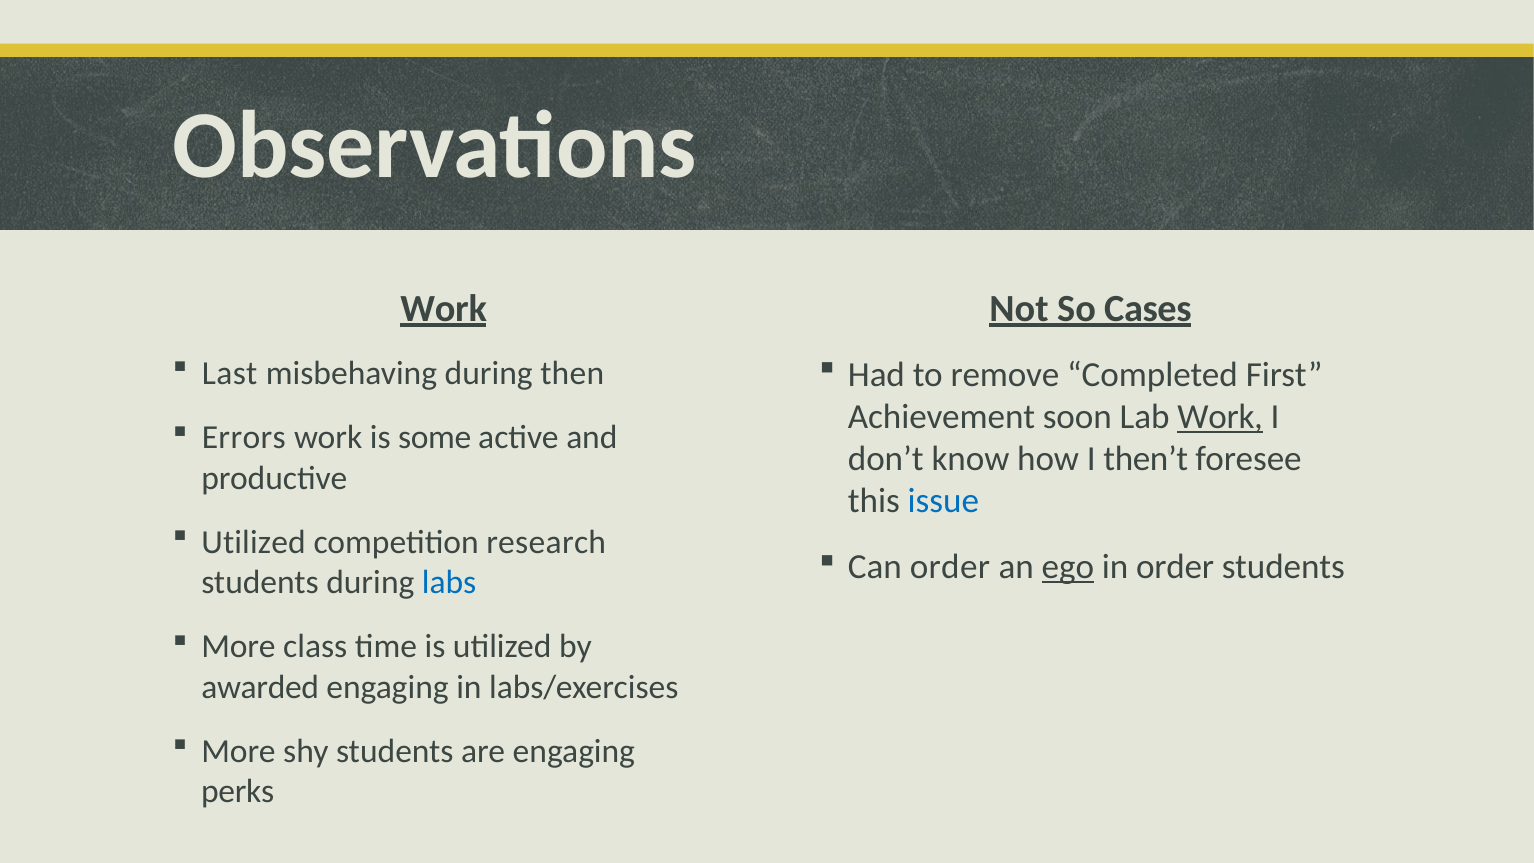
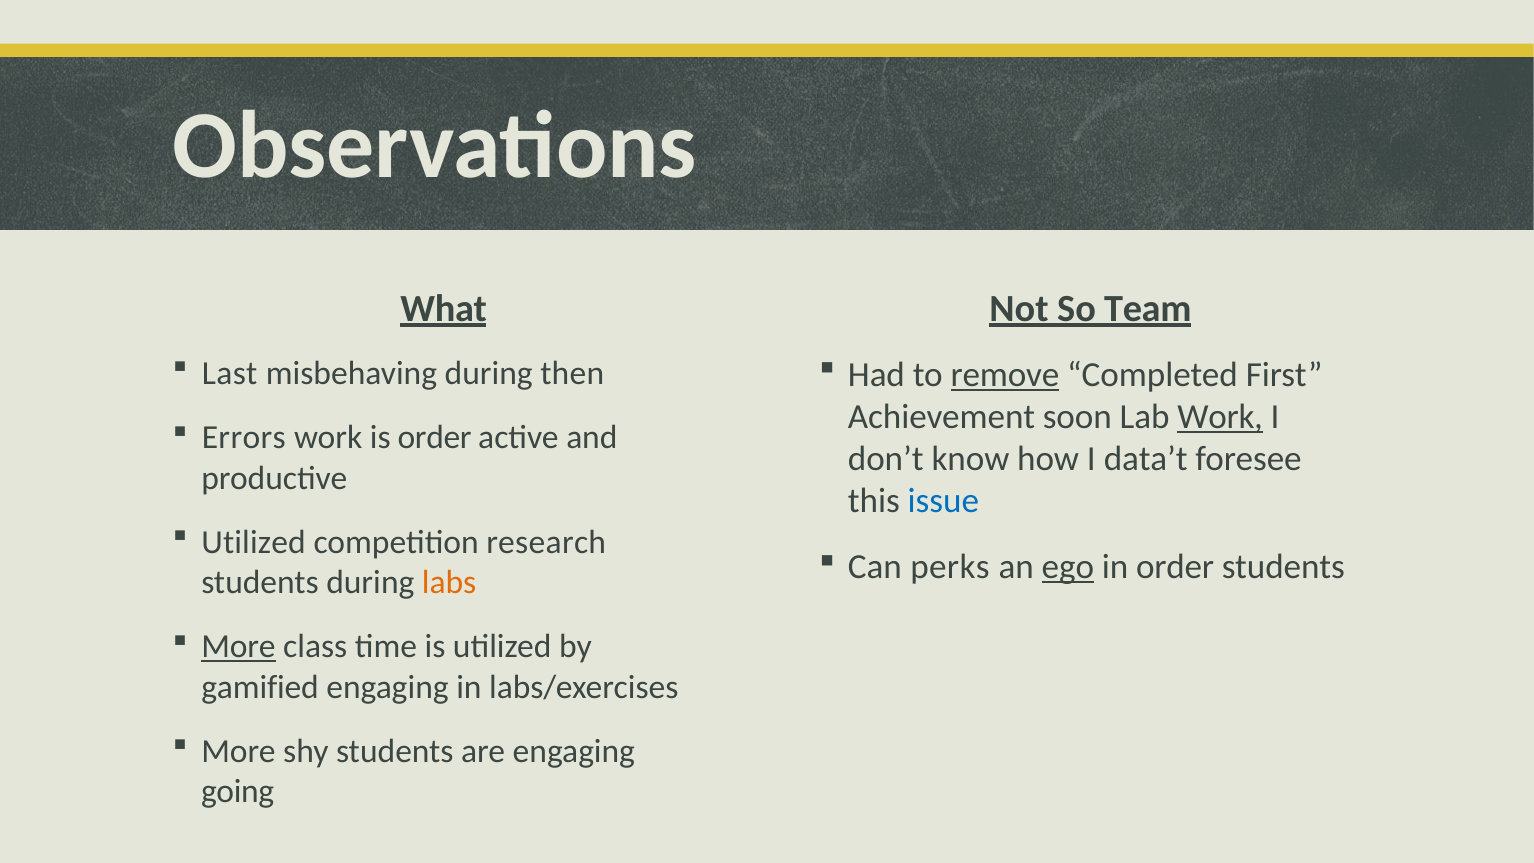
Work: Work -> What (444, 308)
Cases: Cases -> Team (1148, 308)
remove underline: none -> present (1005, 374)
is some: some -> order (435, 438)
then’t: then’t -> data’t (1146, 459)
Can order: order -> perks (950, 567)
labs colour: blue -> orange (449, 582)
More underline: none -> present (239, 647)
awarded: awarded -> gamified (260, 687)
perks: perks -> going (238, 791)
